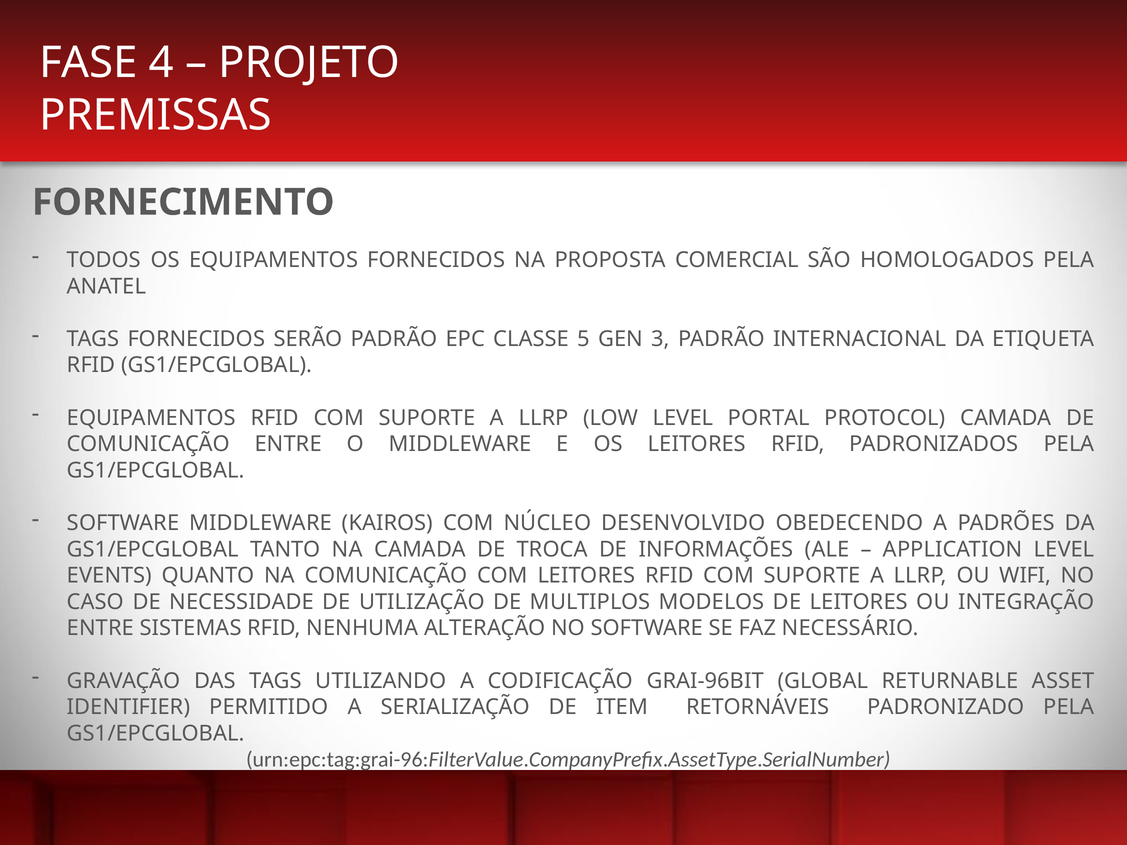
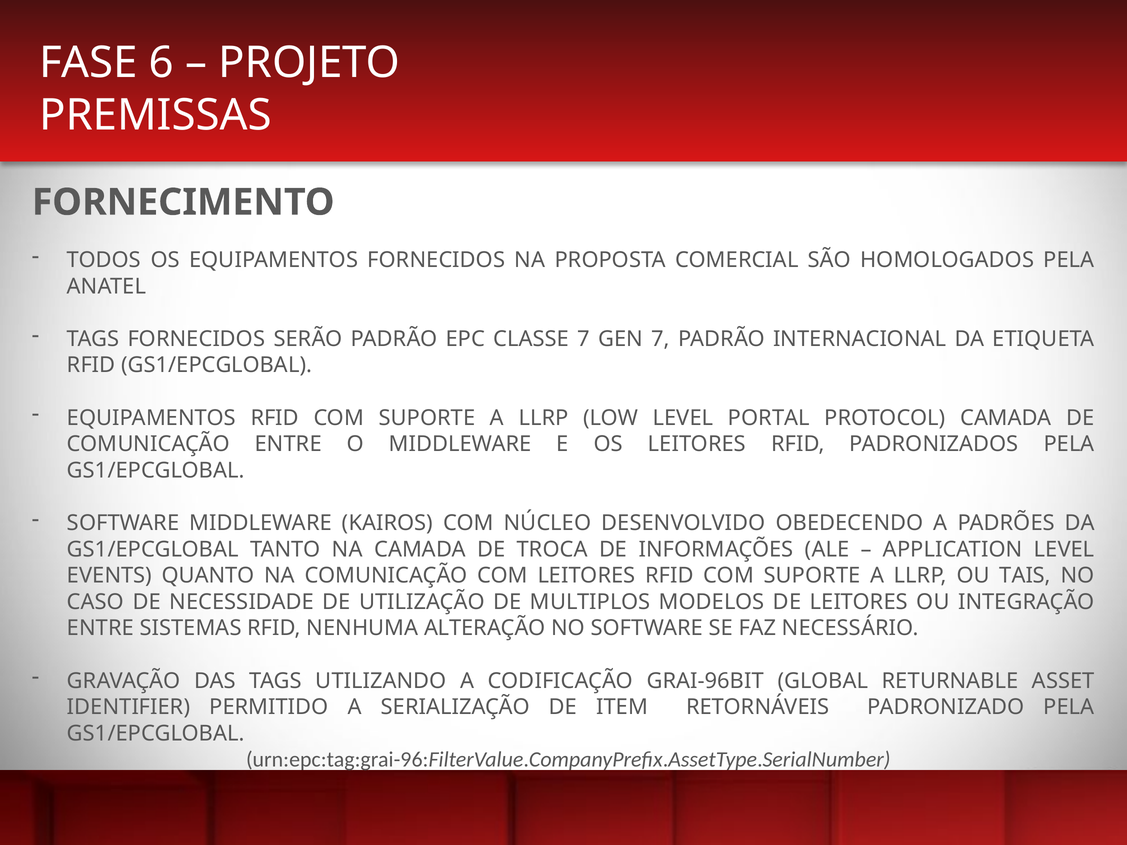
4: 4 -> 6 (161, 63)
CLASSE 5: 5 -> 7 (584, 339)
GEN 3: 3 -> 7 (661, 339)
WIFI: WIFI -> TAIS (1025, 576)
